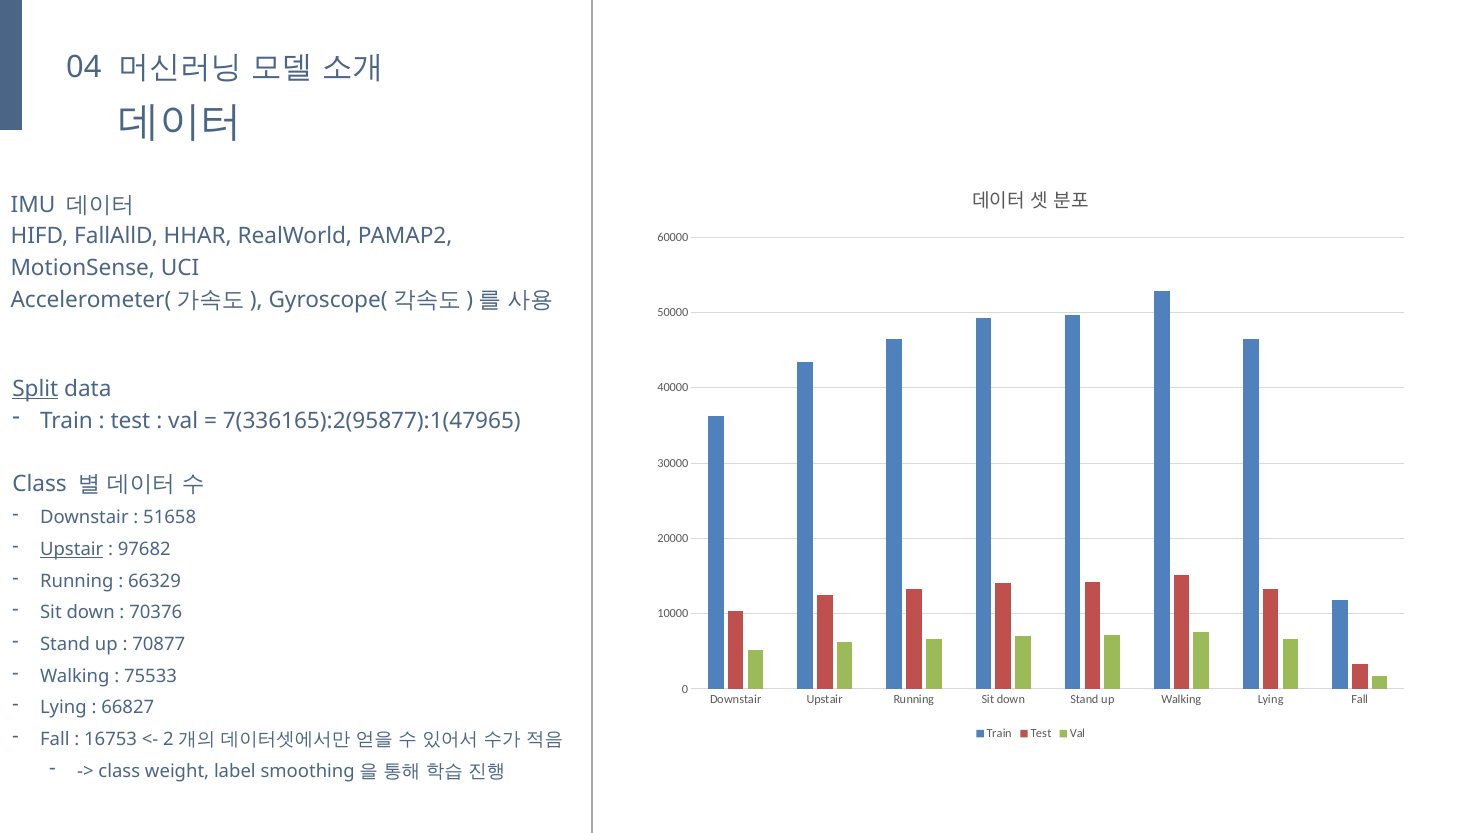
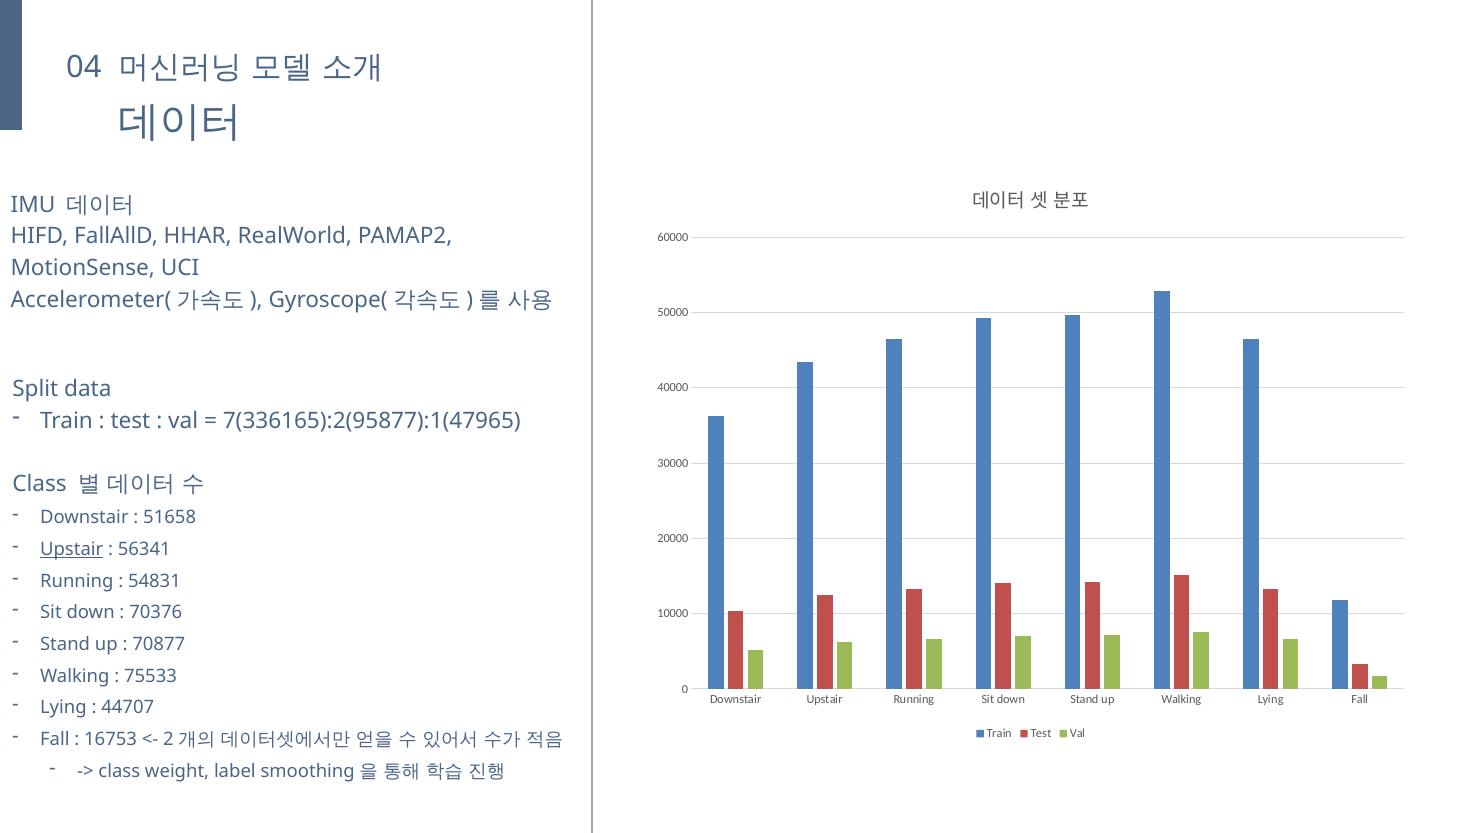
Split underline: present -> none (35, 389)
97682: 97682 -> 56341 (144, 549)
66329: 66329 -> 54831 (154, 581)
66827: 66827 -> 44707 (128, 708)
